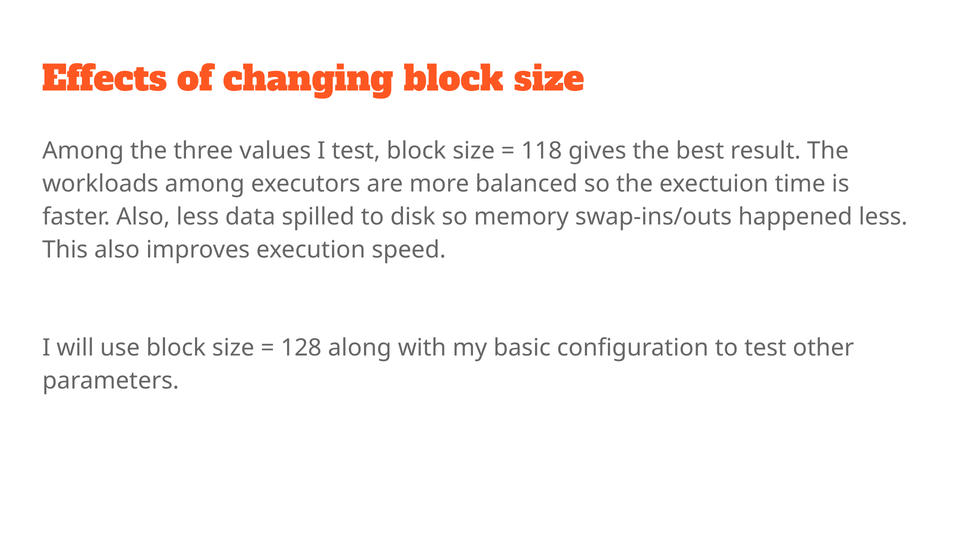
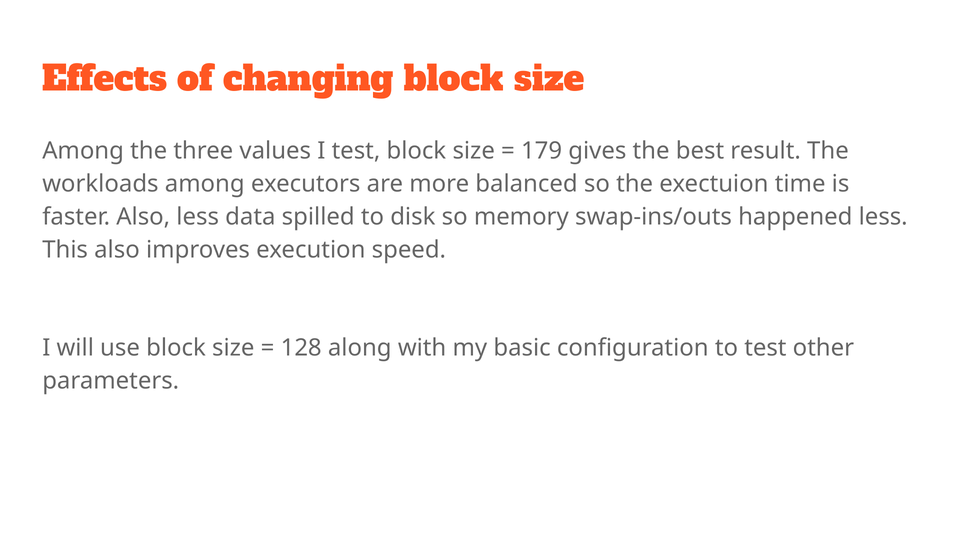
118: 118 -> 179 (542, 151)
